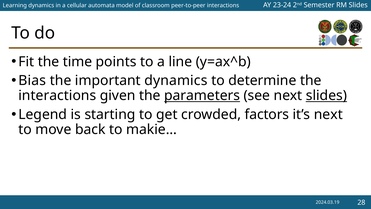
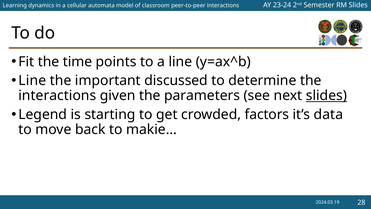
Bias: Bias -> Line (32, 80)
important dynamics: dynamics -> discussed (176, 80)
parameters underline: present -> none (202, 95)
it’s next: next -> data (328, 114)
